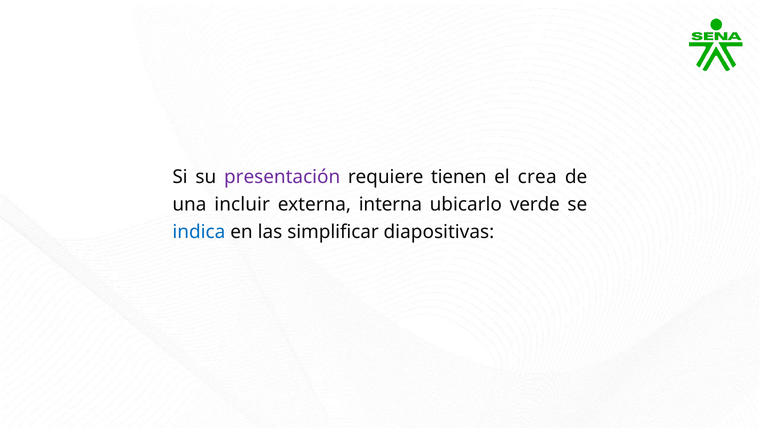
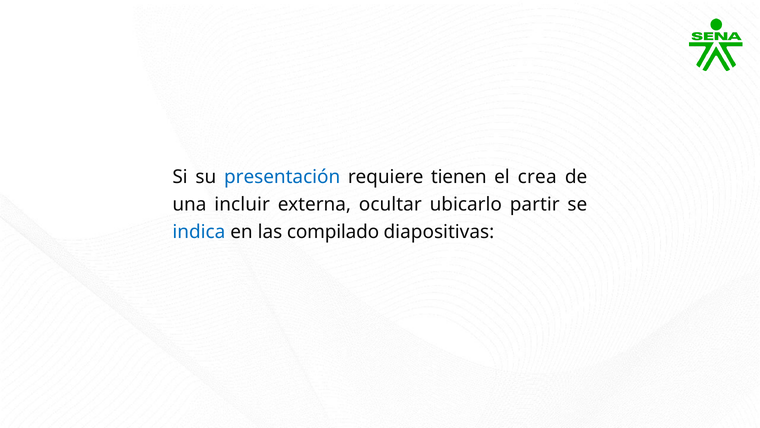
presentación colour: purple -> blue (282, 177)
interna: interna -> ocultar (390, 204)
verde: verde -> partir (535, 204)
simplificar: simplificar -> compilado (333, 231)
